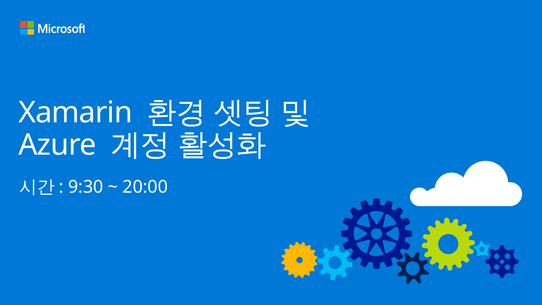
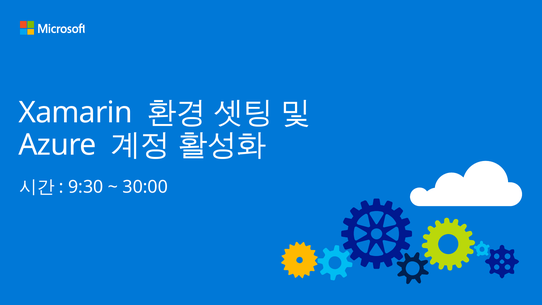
20:00: 20:00 -> 30:00 (145, 187)
